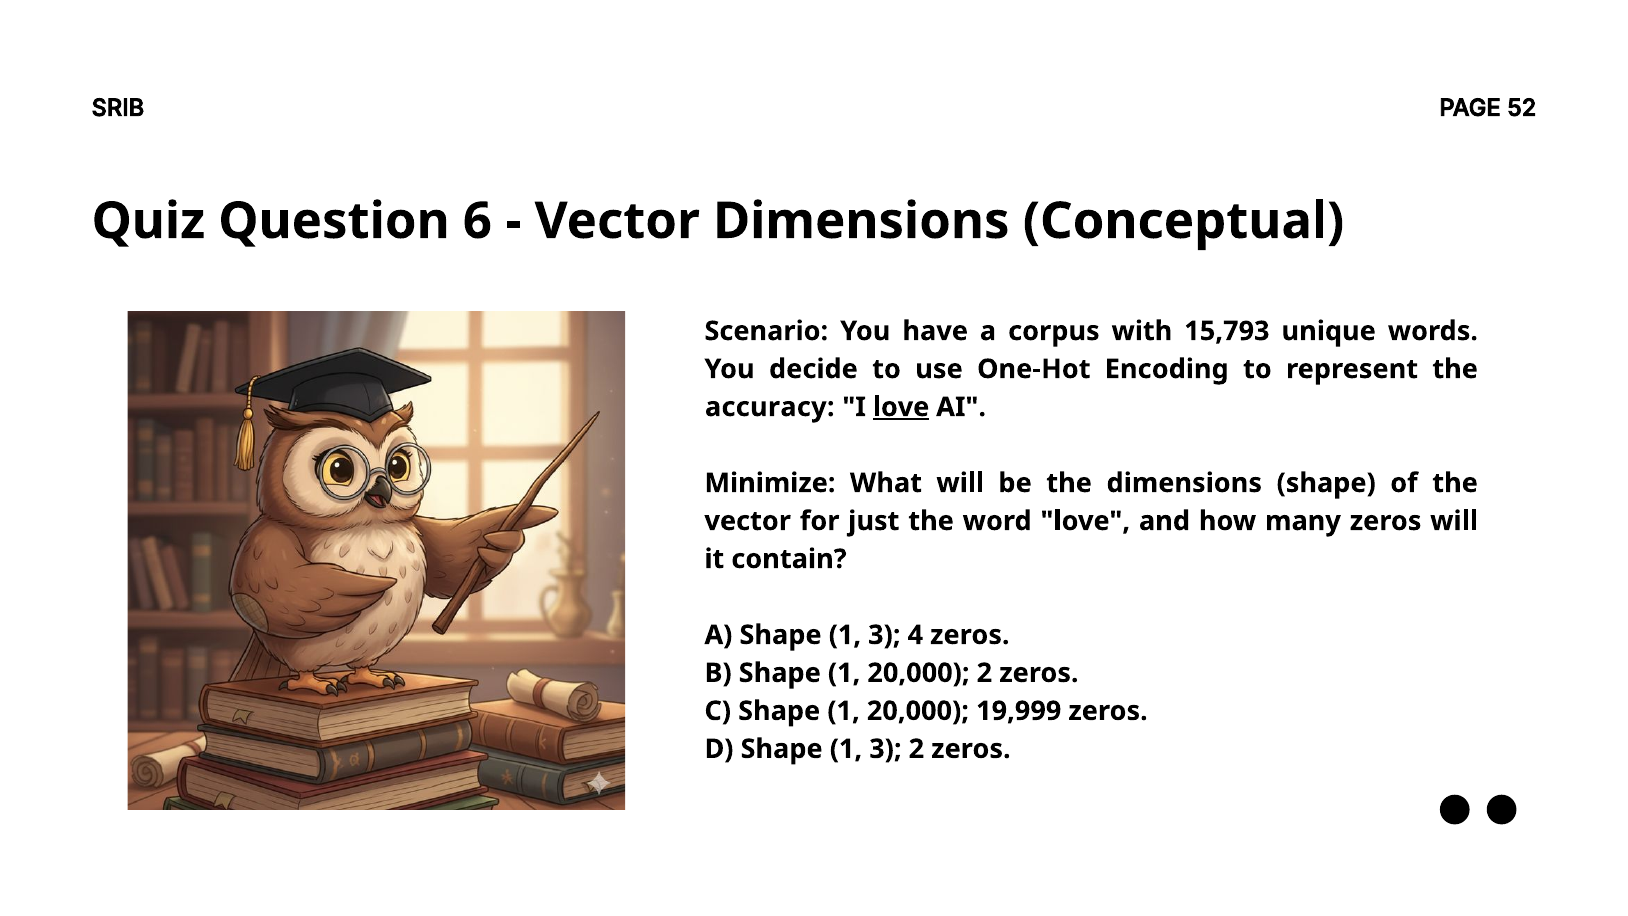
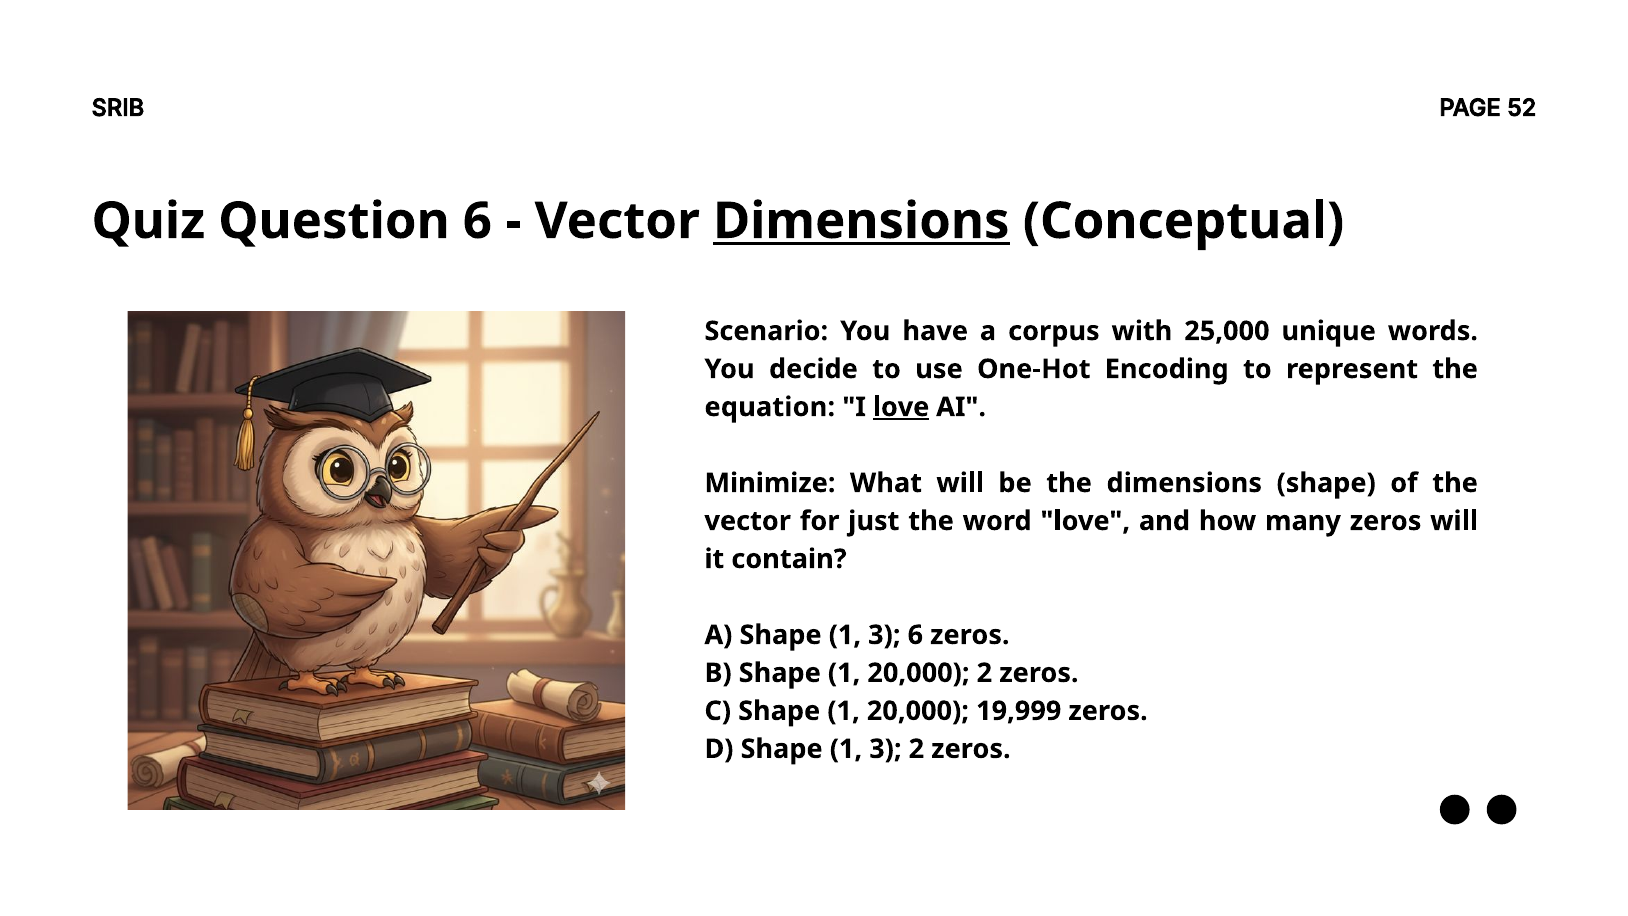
Dimensions underline: none -> present (861, 221)
15,793: 15,793 -> 25,000 (1227, 331)
accuracy: accuracy -> equation (770, 407)
3 4: 4 -> 6 (915, 635)
